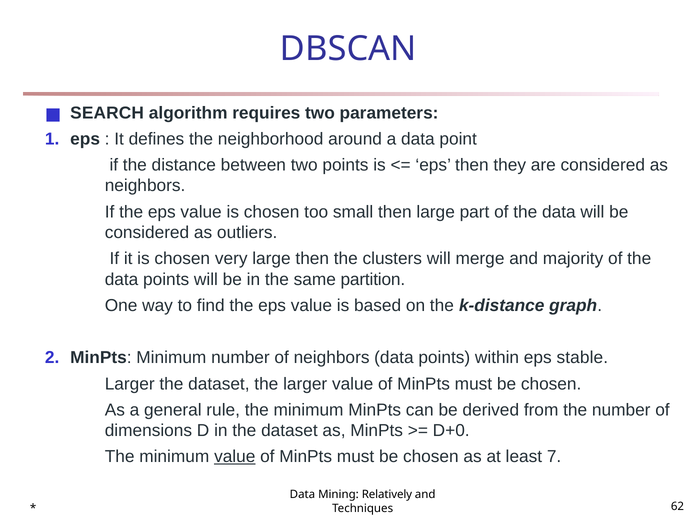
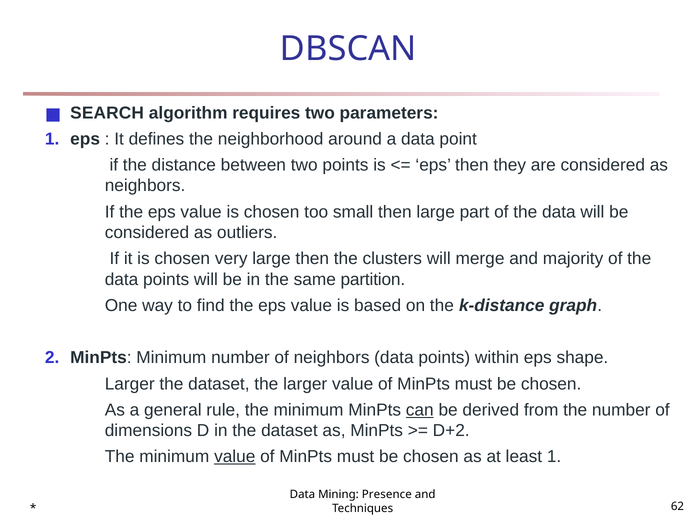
stable: stable -> shape (582, 358)
can underline: none -> present (420, 410)
D+0: D+0 -> D+2 (451, 431)
least 7: 7 -> 1 (554, 457)
Relatively: Relatively -> Presence (387, 495)
